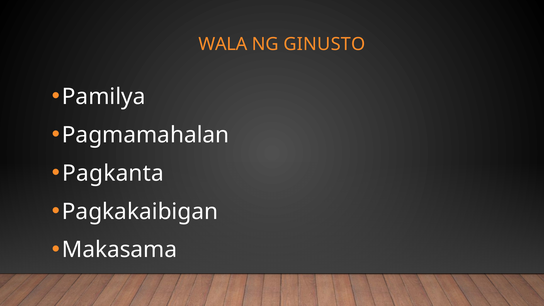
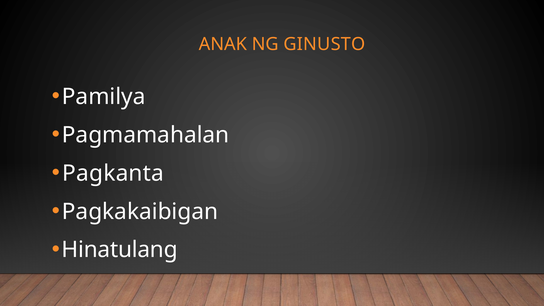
WALA: WALA -> ANAK (223, 44)
Makasama: Makasama -> Hinatulang (120, 250)
